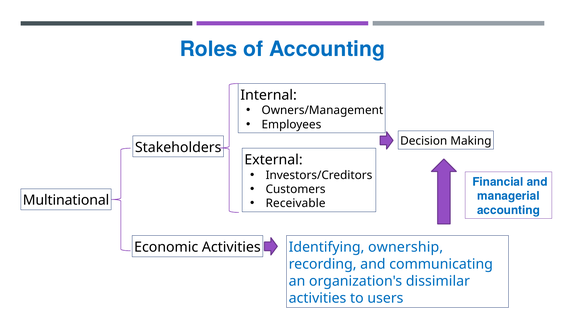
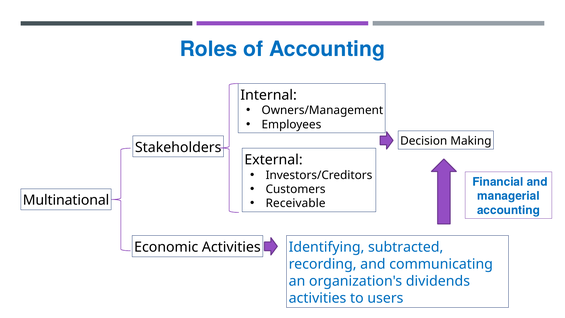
ownership: ownership -> subtracted (406, 247)
dissimilar: dissimilar -> dividends (438, 281)
